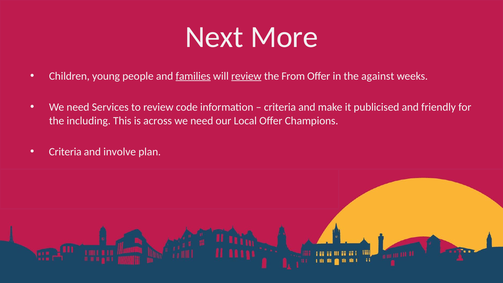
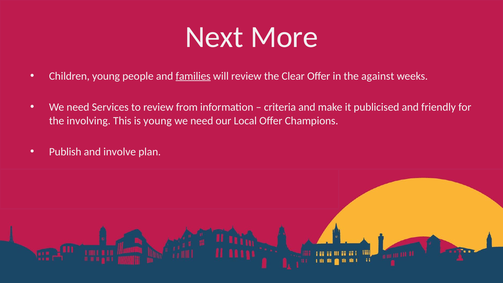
review underline: present -> none (246, 76)
From: From -> Clear (293, 76)
code: code -> from (187, 107)
including: including -> involving (89, 121)
is across: across -> young (158, 121)
Criteria: Criteria -> Publish (65, 152)
